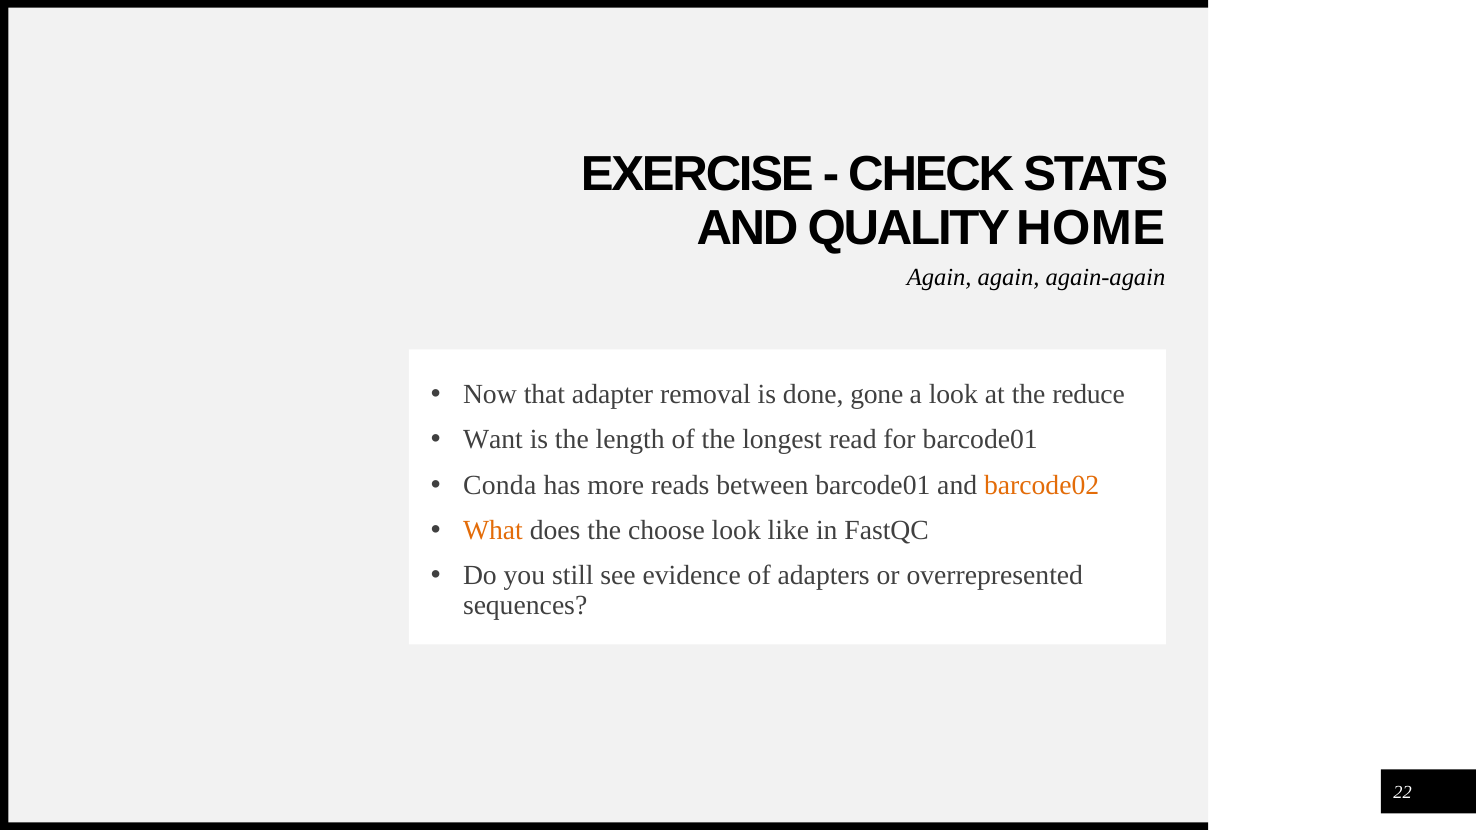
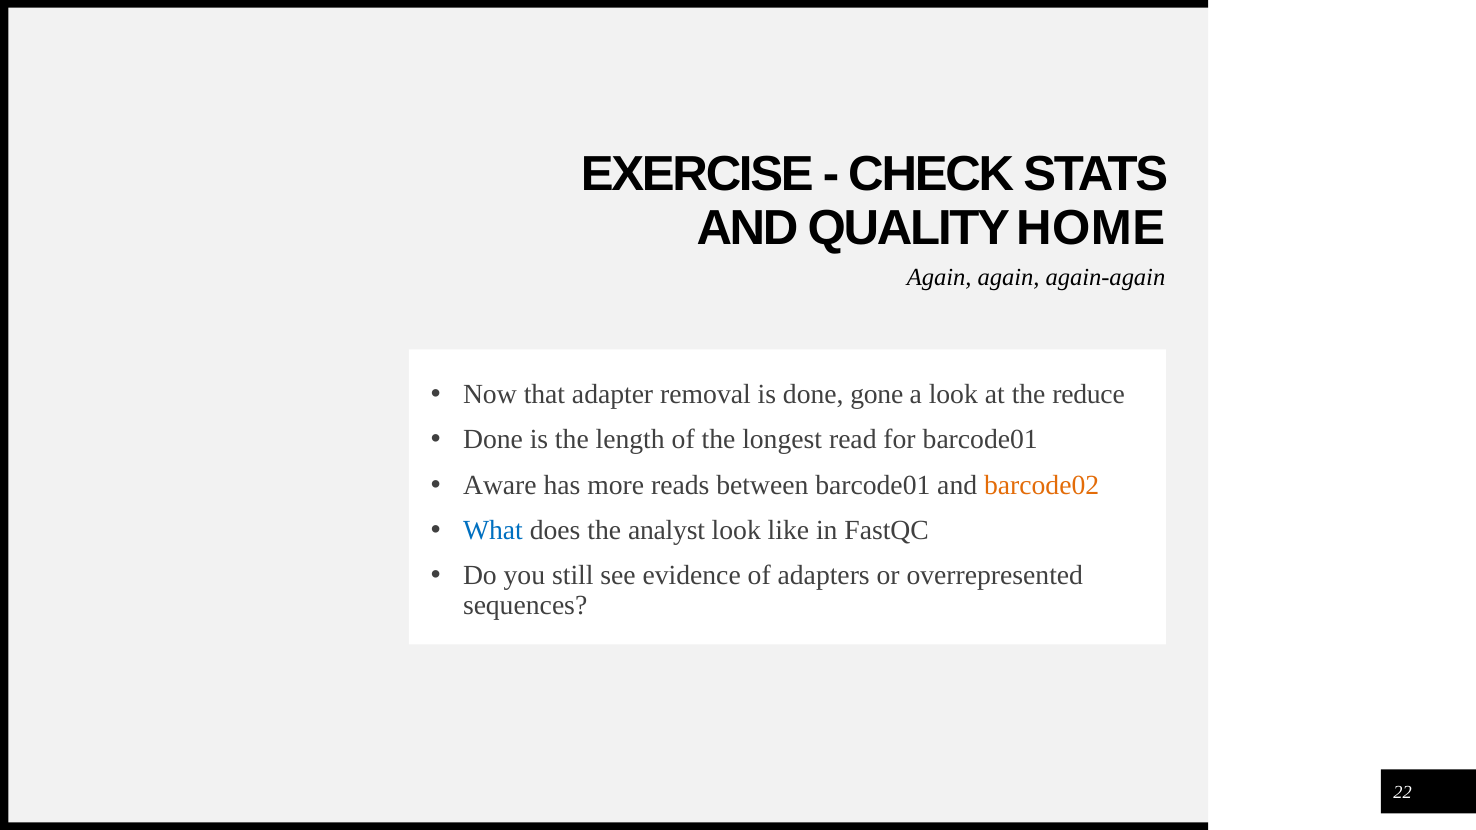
Want: Want -> Done (493, 440)
Conda: Conda -> Aware (500, 485)
What colour: orange -> blue (493, 531)
choose: choose -> analyst (667, 531)
